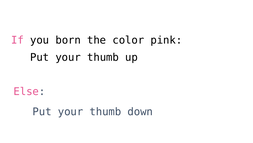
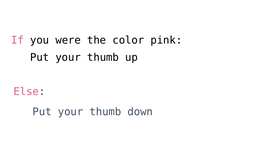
born: born -> were (68, 40)
